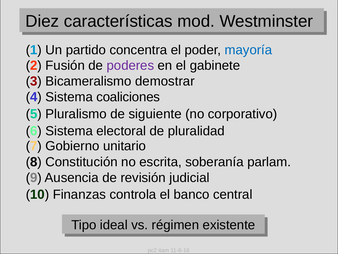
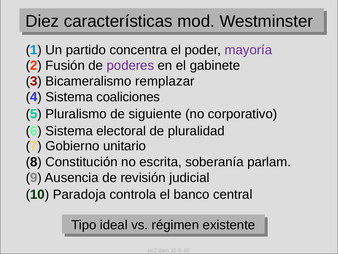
mayoría colour: blue -> purple (248, 50)
demostrar: demostrar -> remplazar (165, 81)
Finanzas: Finanzas -> Paradoja (79, 194)
